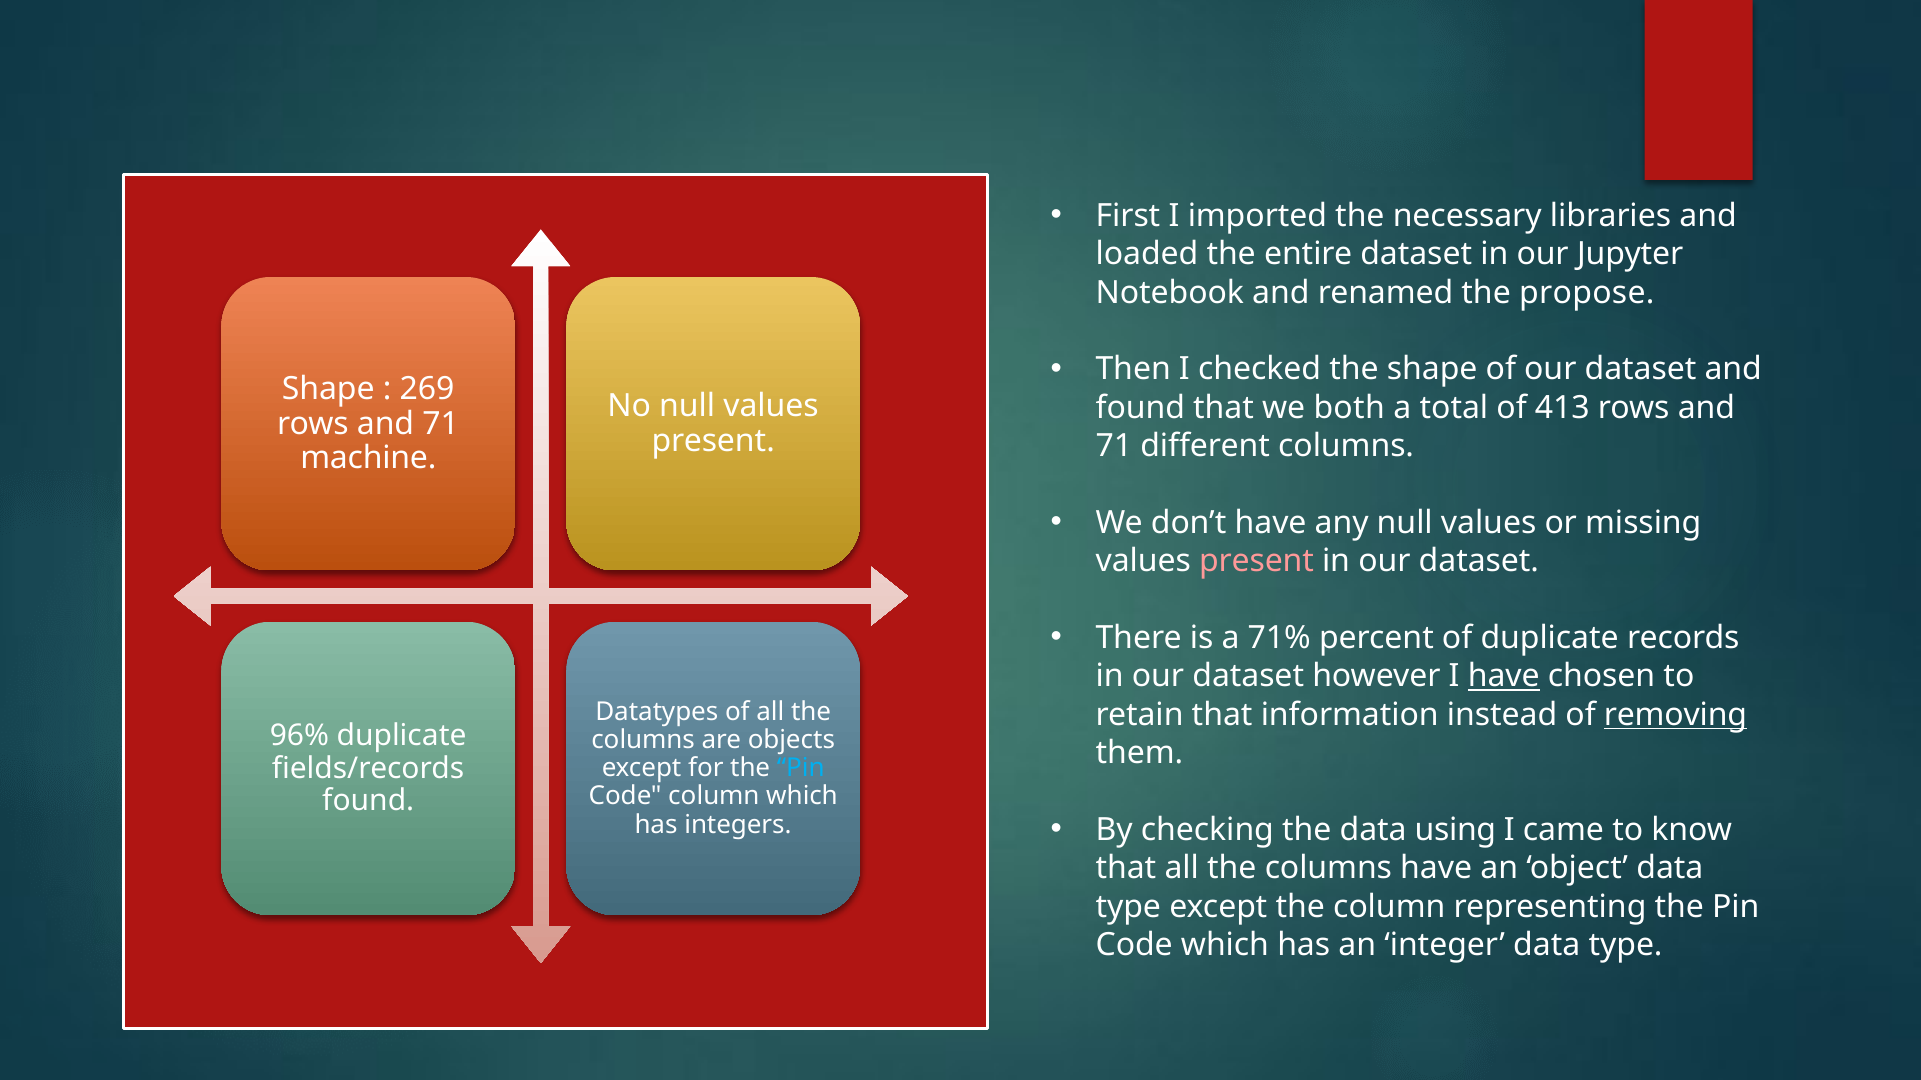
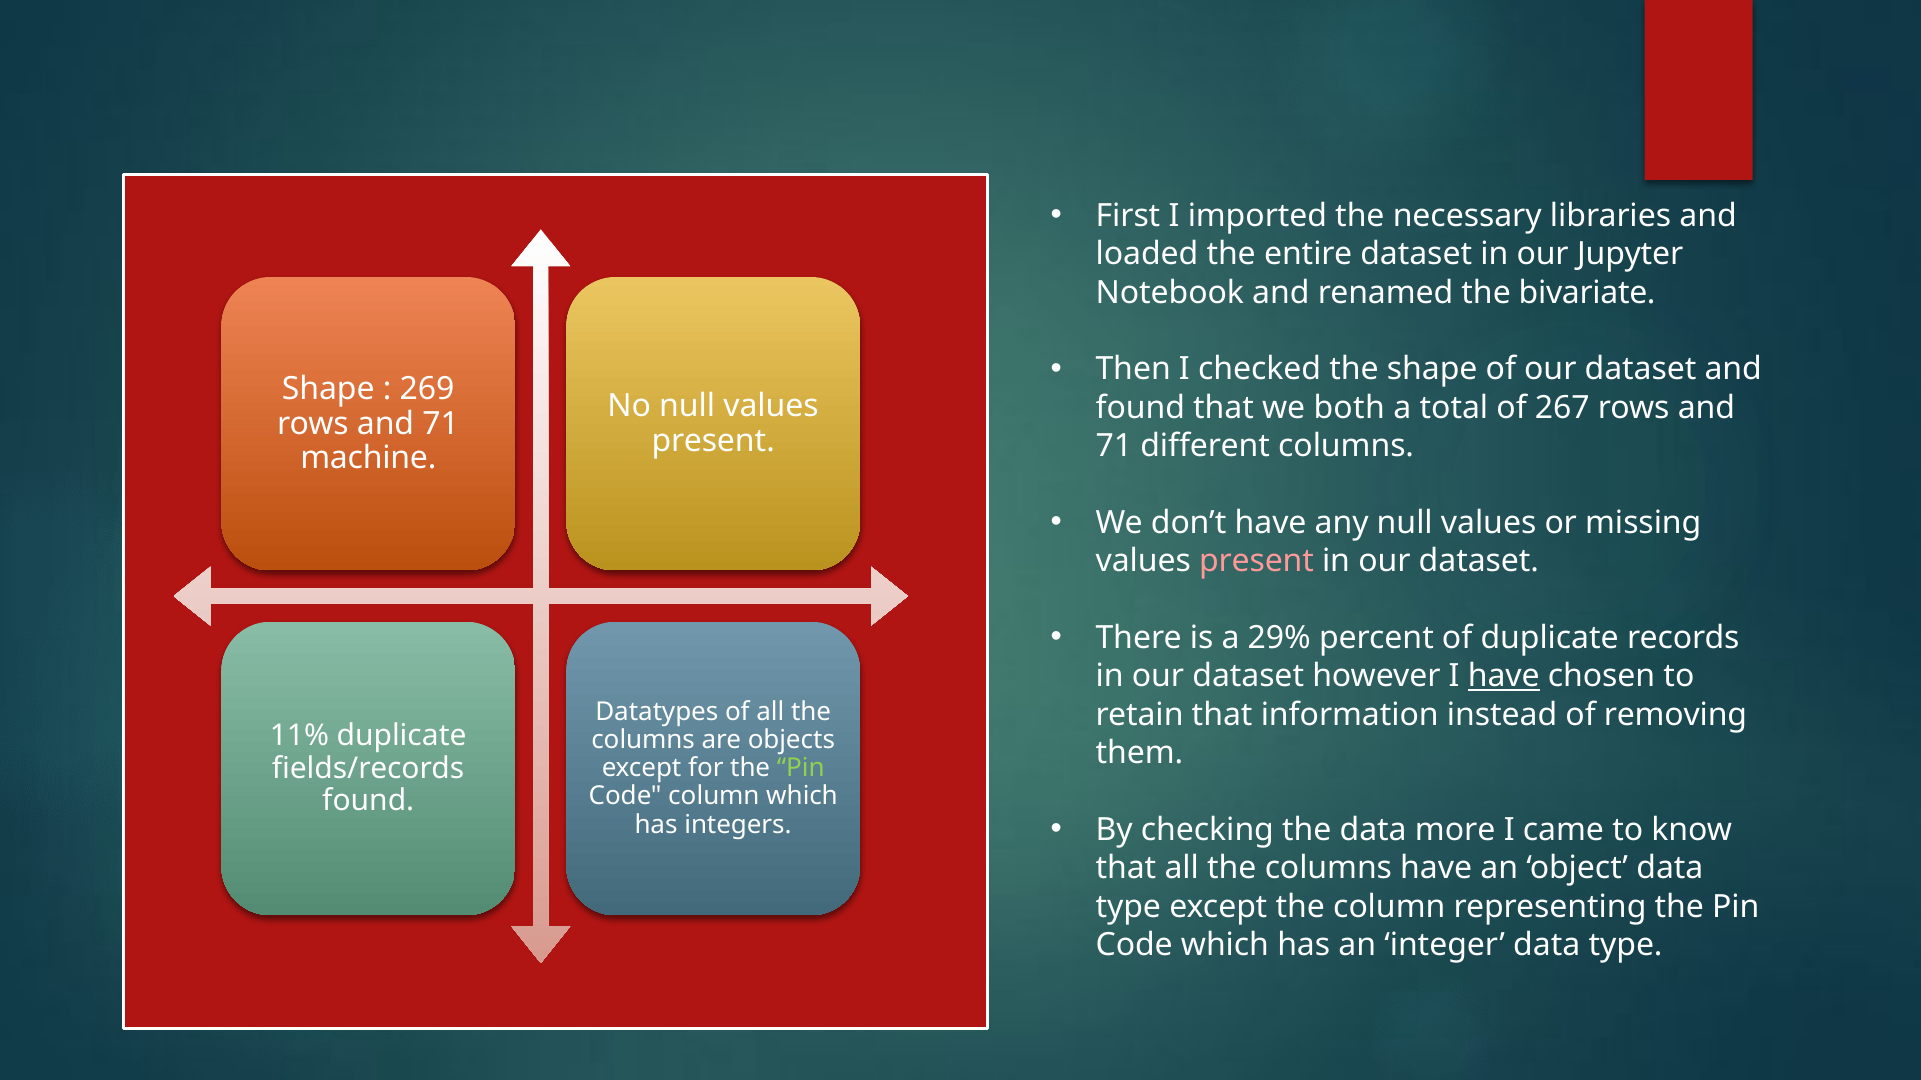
propose: propose -> bivariate (1587, 293)
413: 413 -> 267 (1562, 408)
71%: 71% -> 29% (1279, 638)
removing underline: present -> none (1675, 715)
96%: 96% -> 11% (299, 736)
Pin colour: light blue -> light green (801, 769)
using: using -> more (1455, 830)
